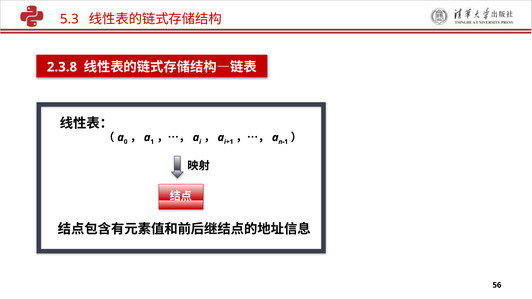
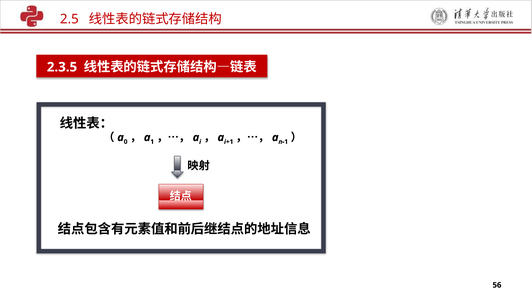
5.3: 5.3 -> 2.5 (69, 19)
2.3.8: 2.3.8 -> 2.3.5 (62, 67)
